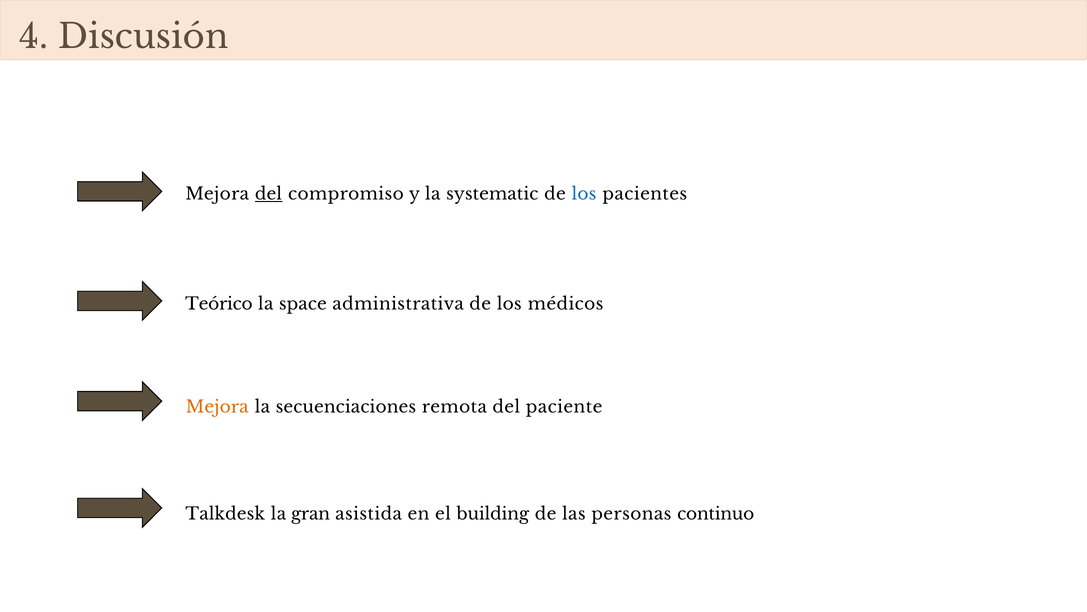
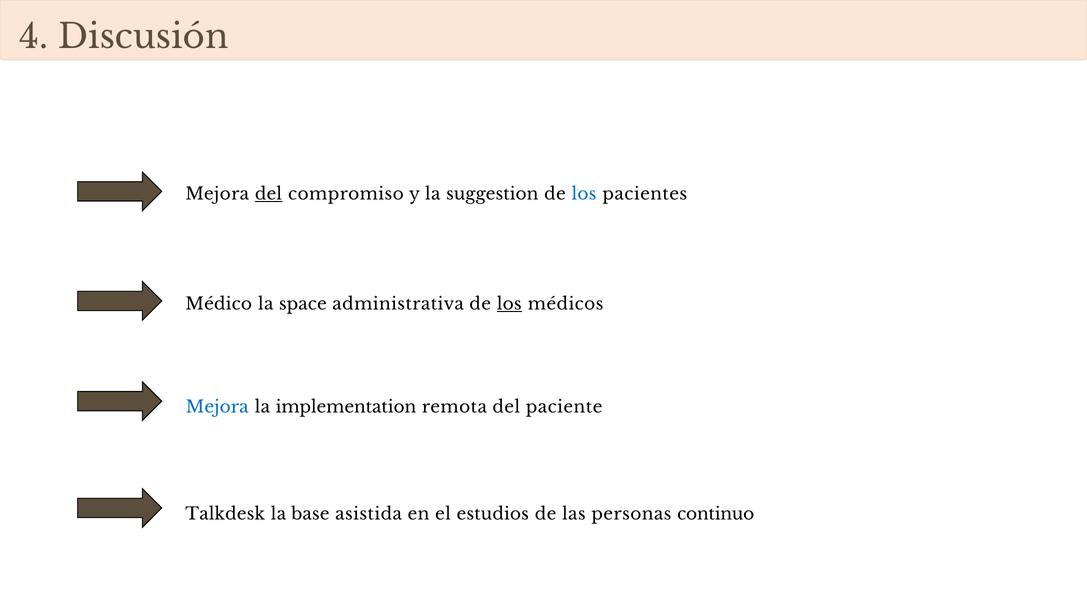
systematic: systematic -> suggestion (492, 194)
Teórico: Teórico -> Médico (219, 304)
los underline: none -> present (509, 304)
Mejora colour: orange -> blue (217, 407)
secuenciaciones: secuenciaciones -> implementation (346, 407)
gran: gran -> base (310, 514)
building: building -> estudios (493, 514)
